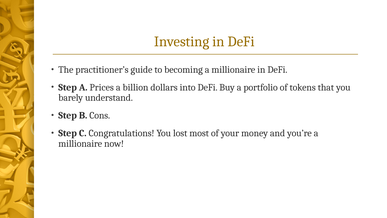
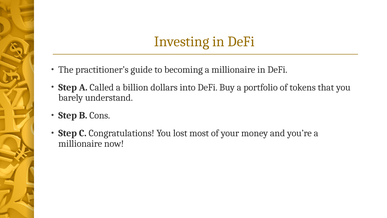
Prices: Prices -> Called (102, 87)
